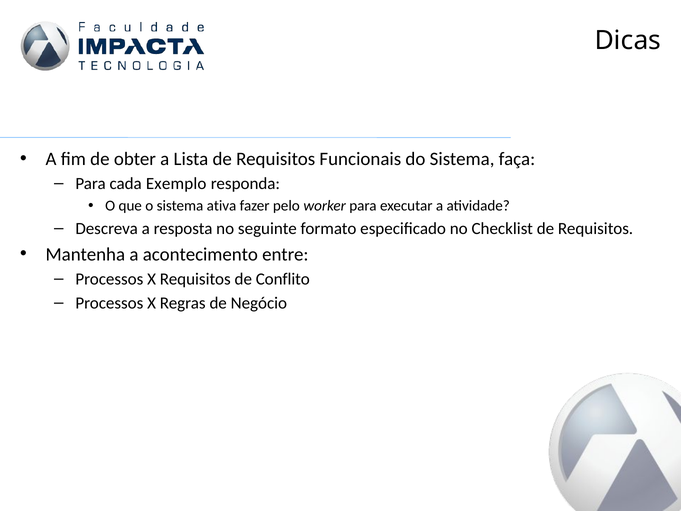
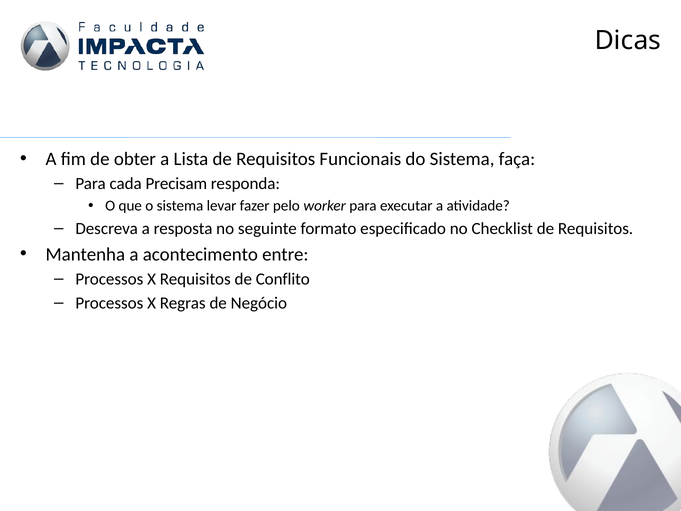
Exemplo: Exemplo -> Precisam (176, 184)
ativa: ativa -> levar (222, 206)
